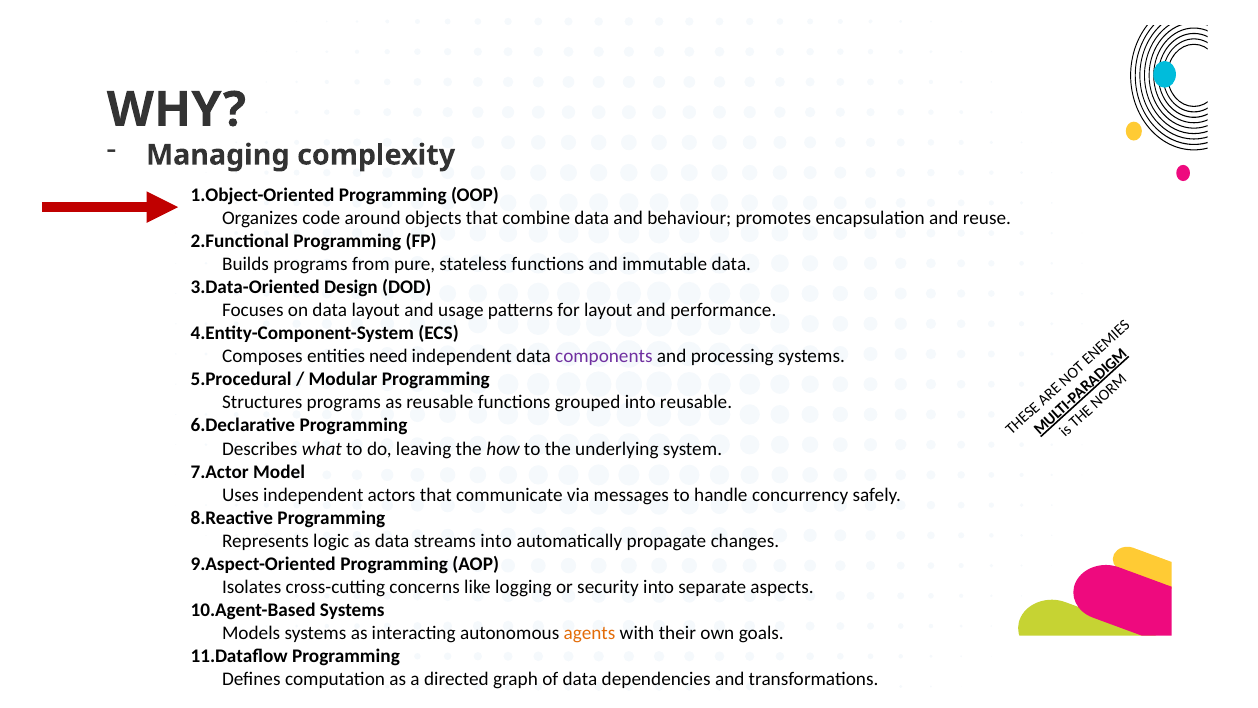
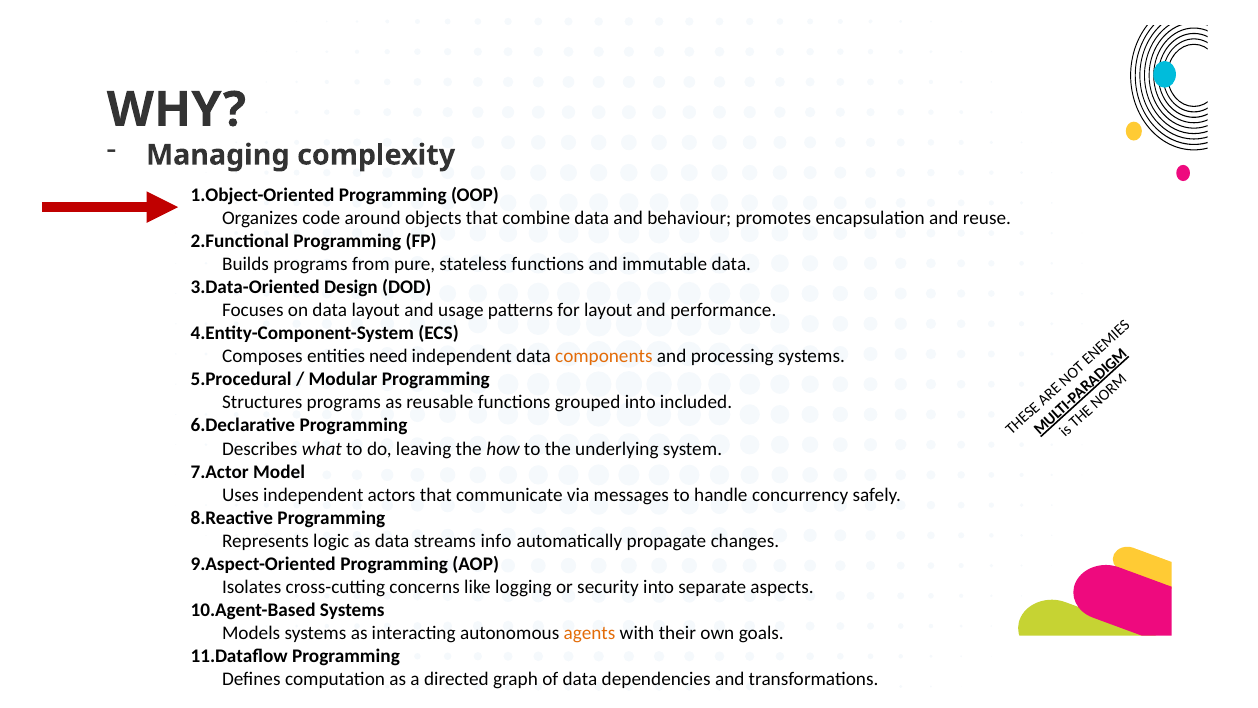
components colour: purple -> orange (604, 356)
into reusable: reusable -> included (696, 402)
streams into: into -> info (496, 541)
